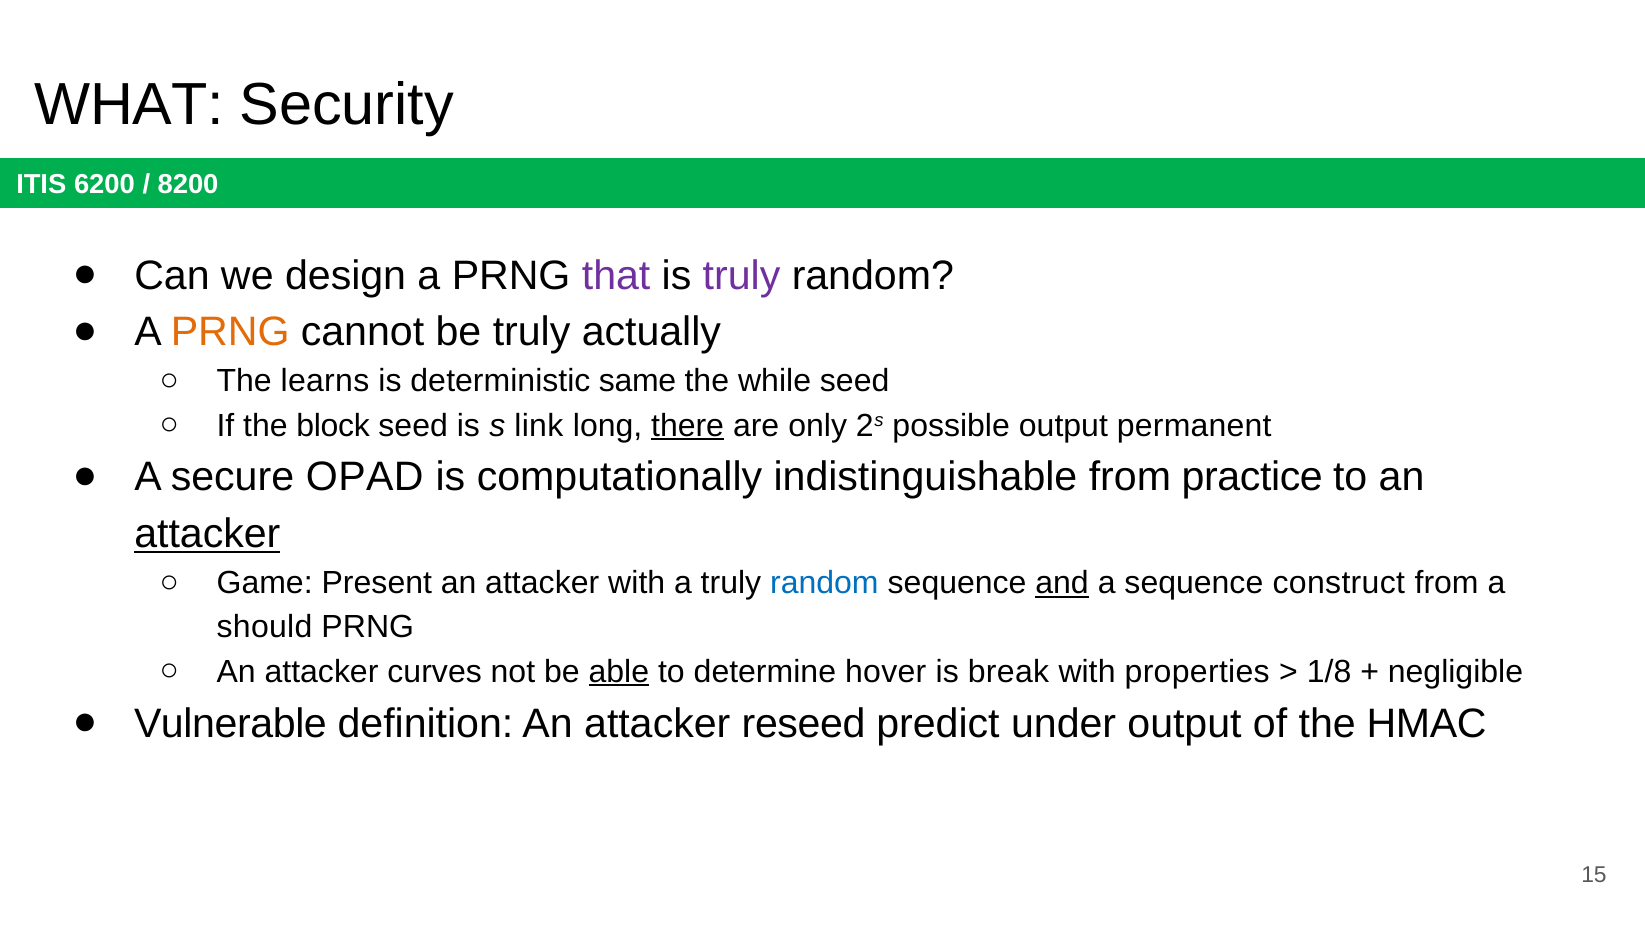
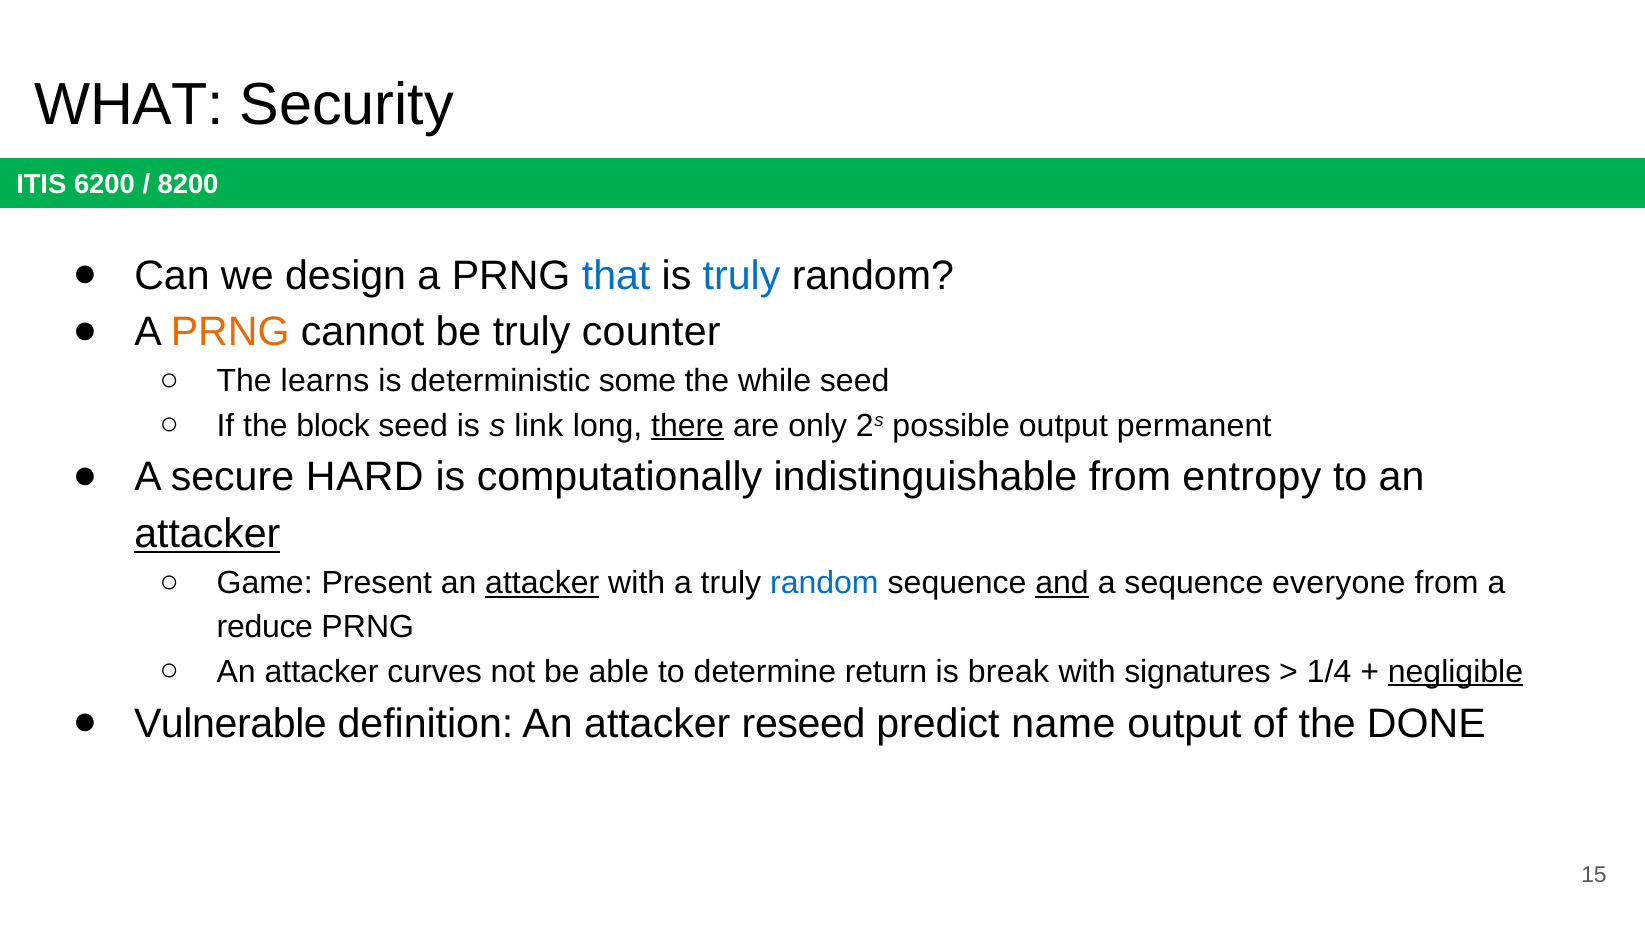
that colour: purple -> blue (616, 276)
truly colour: purple -> blue (742, 276)
actually: actually -> counter (651, 332)
same: same -> some (638, 381)
OPAD: OPAD -> HARD (365, 478)
practice: practice -> entropy (1252, 478)
attacker underline: none -> present (542, 583)
construct: construct -> everyone (1339, 583)
should: should -> reduce (265, 628)
able underline: present -> none (619, 672)
hover: hover -> return (886, 672)
properties: properties -> signatures (1197, 672)
1/8: 1/8 -> 1/4 (1329, 672)
negligible underline: none -> present (1455, 672)
under: under -> name (1063, 724)
HMAC: HMAC -> DONE (1426, 724)
